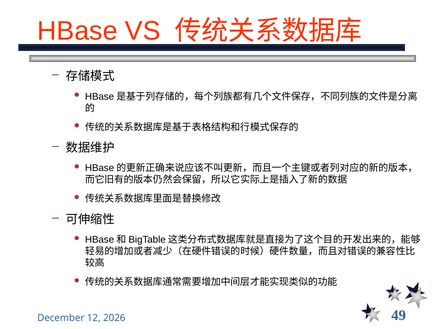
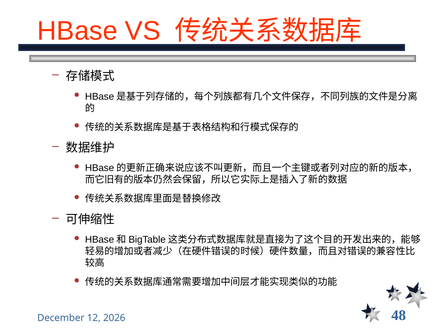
49: 49 -> 48 (399, 315)
